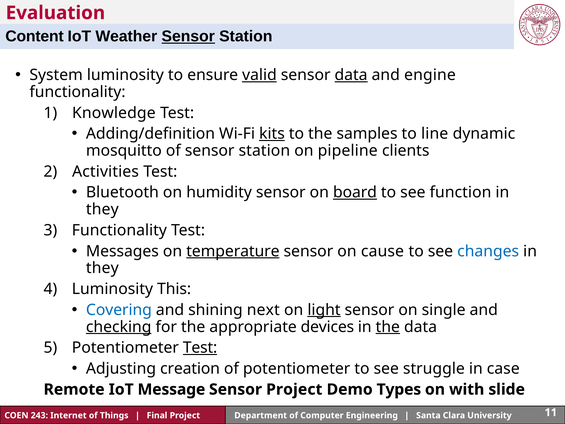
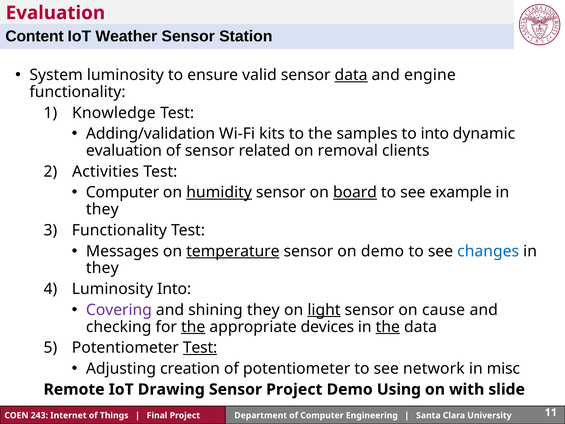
Sensor underline: present -> none (188, 36)
valid underline: present -> none (259, 75)
Adding/definition: Adding/definition -> Adding/validation (151, 134)
kits underline: present -> none (272, 134)
to line: line -> into (435, 134)
mosquitto: mosquitto -> evaluation (124, 151)
of sensor station: station -> related (264, 151)
pipeline: pipeline -> removal (348, 151)
Bluetooth: Bluetooth -> Computer (122, 192)
humidity underline: none -> present (219, 192)
function: function -> example (461, 192)
on cause: cause -> demo (382, 251)
Luminosity This: This -> Into (174, 289)
Covering colour: blue -> purple (119, 310)
shining next: next -> they (263, 310)
single: single -> cause (444, 310)
checking underline: present -> none (119, 327)
the underline: none -> present (193, 327)
struggle: struggle -> network (434, 368)
case: case -> misc (503, 368)
Message: Message -> Drawing (171, 389)
Types: Types -> Using (399, 389)
